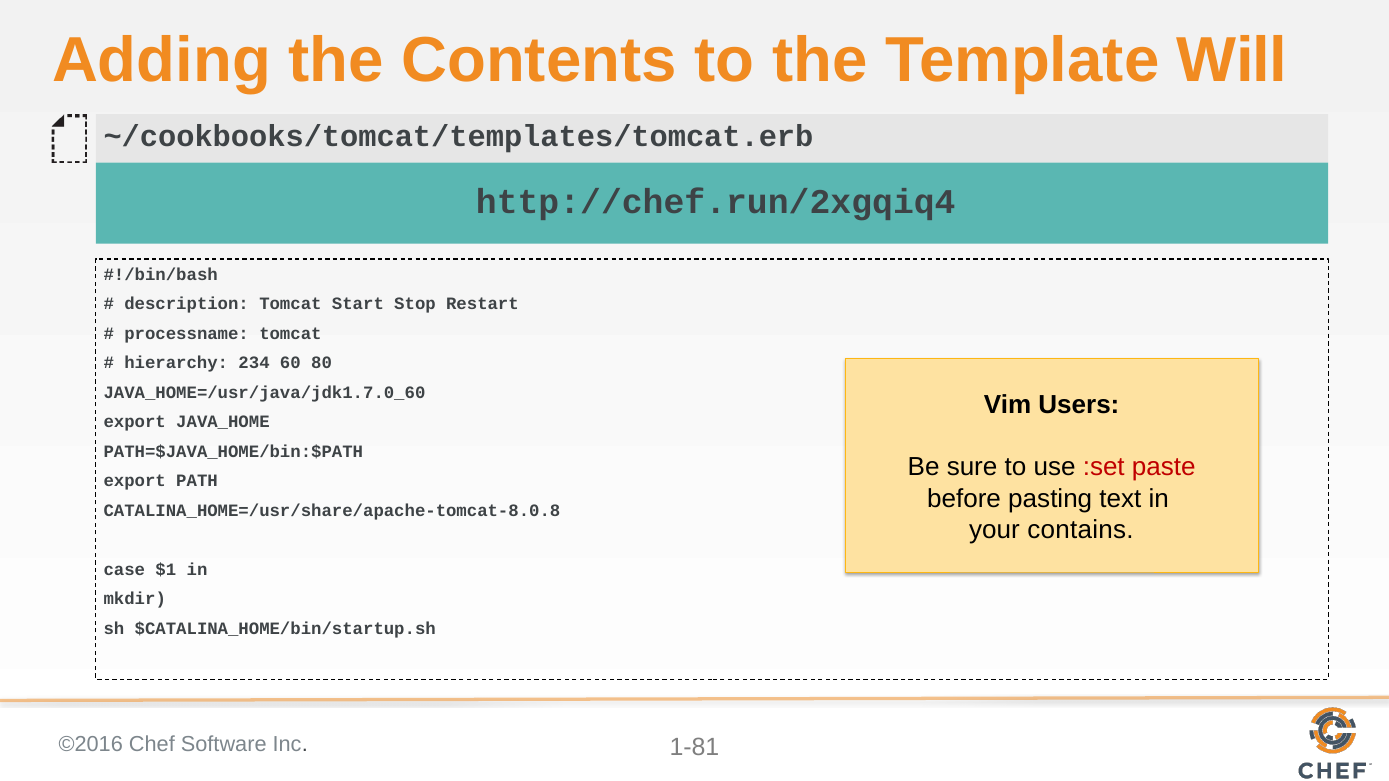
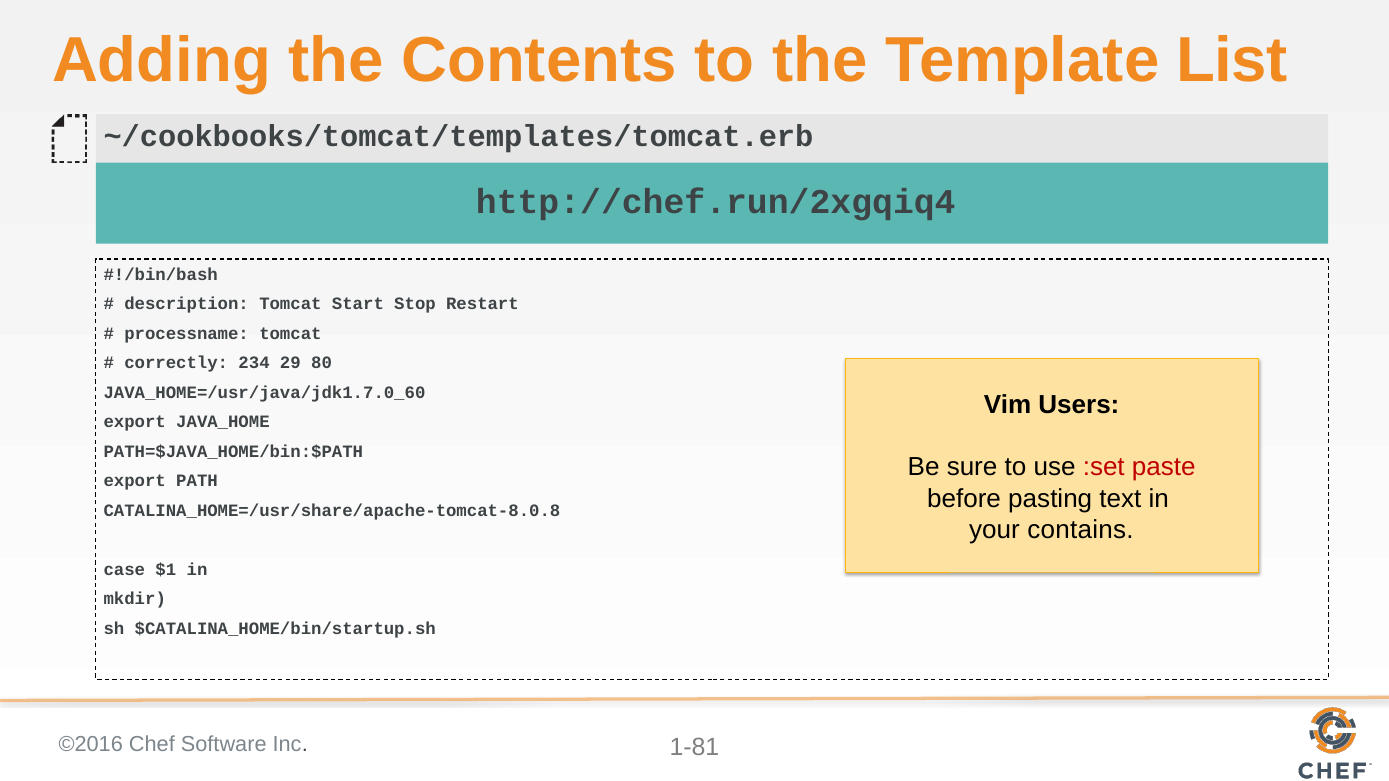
Will: Will -> List (1232, 60)
hierarchy: hierarchy -> correctly (176, 363)
60: 60 -> 29 (290, 363)
